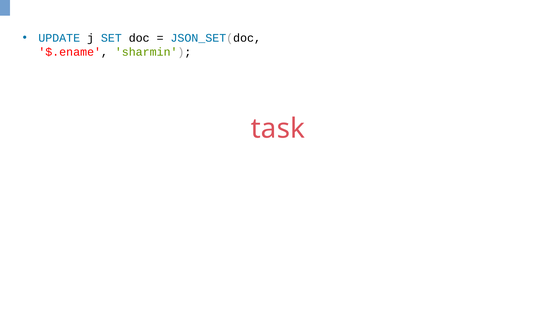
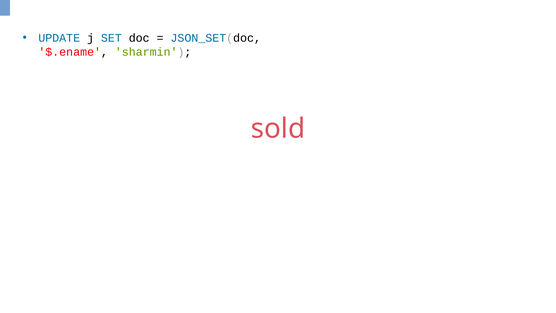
task: task -> sold (278, 128)
